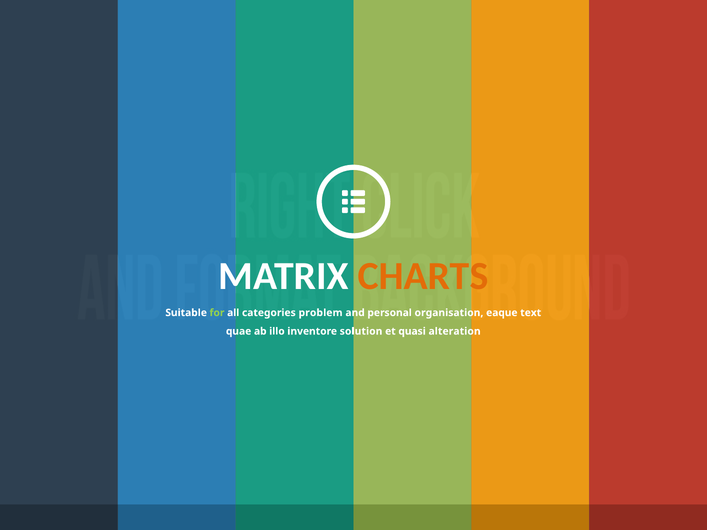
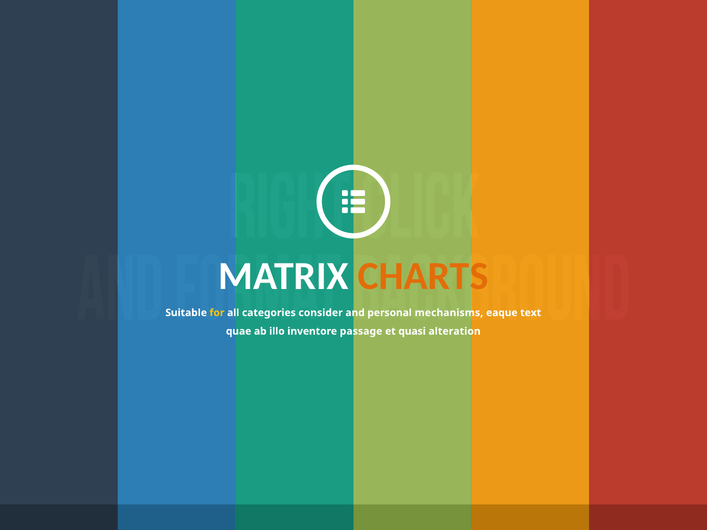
for colour: light green -> yellow (217, 313)
problem: problem -> consider (321, 313)
organisation: organisation -> mechanisms (449, 313)
solution: solution -> passage (361, 331)
